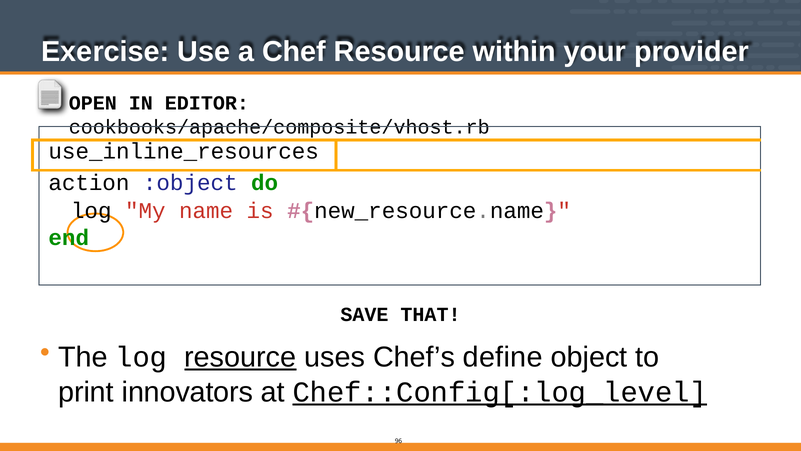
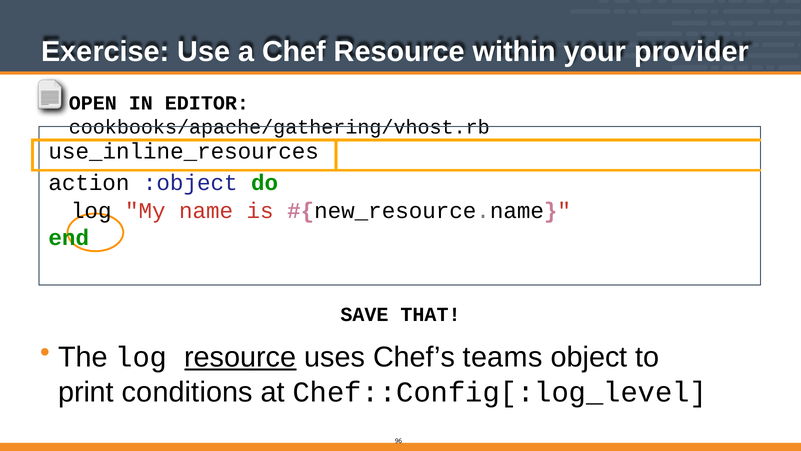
cookbooks/apache/composite/vhost.rb: cookbooks/apache/composite/vhost.rb -> cookbooks/apache/gathering/vhost.rb (279, 127)
define: define -> teams (503, 357)
innovators: innovators -> conditions (187, 392)
Chef::Config[:log_level underline: present -> none (500, 392)
